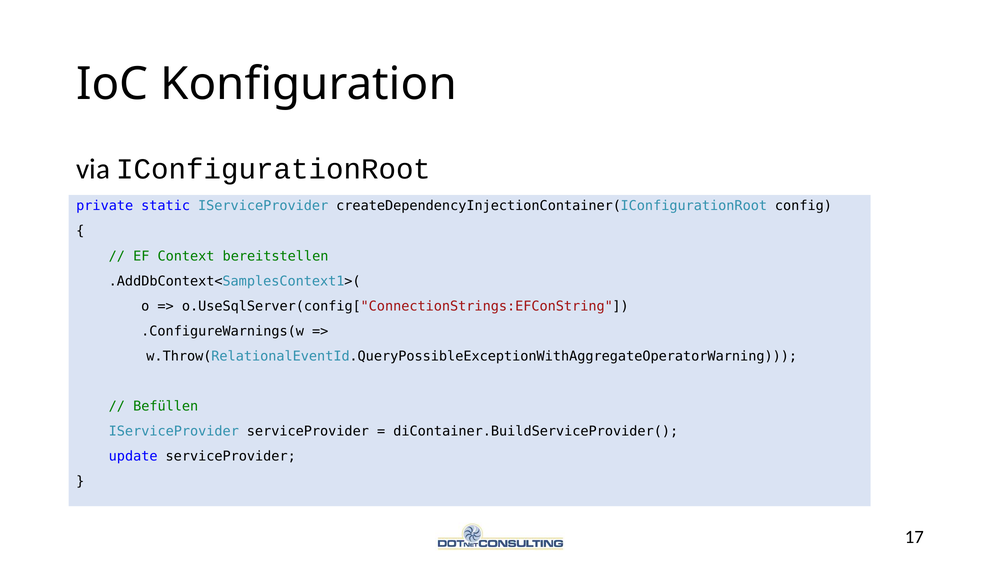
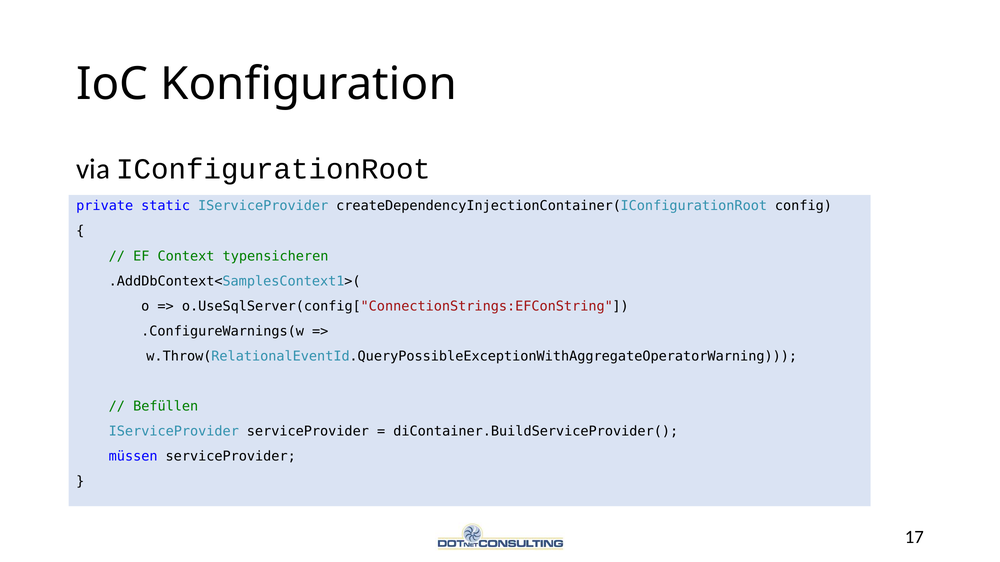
bereitstellen: bereitstellen -> typensicheren (276, 256)
update: update -> müssen (133, 457)
